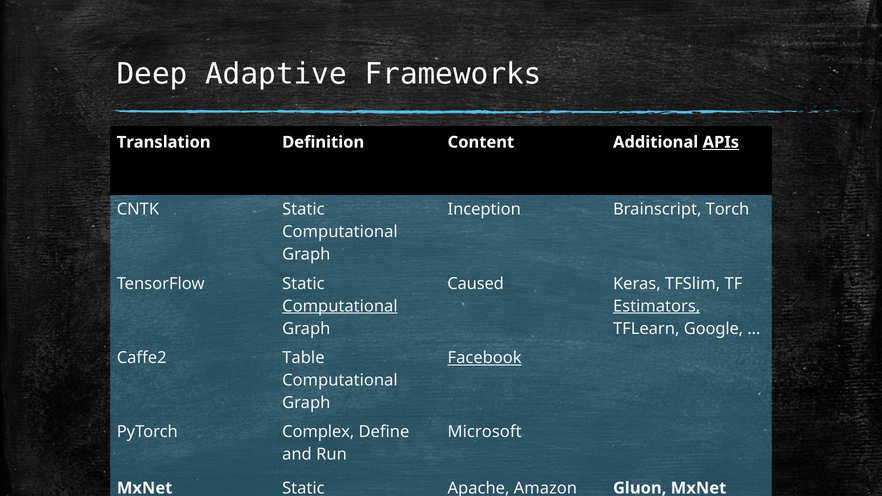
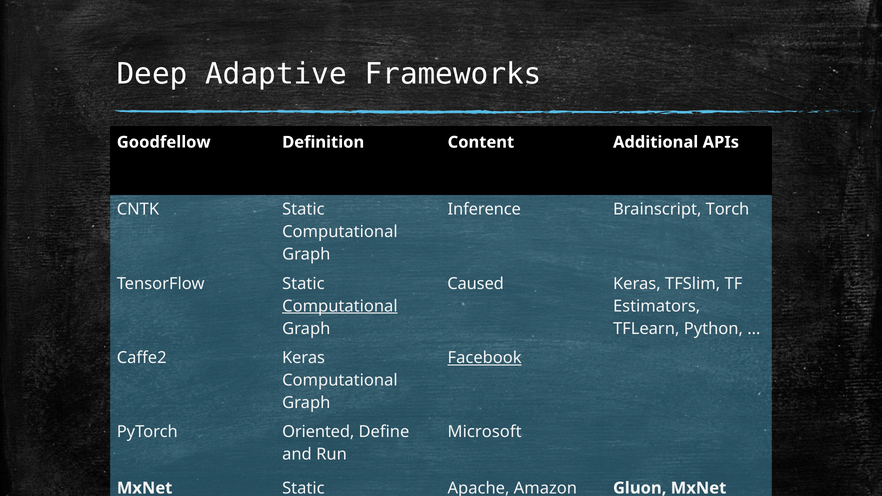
Translation: Translation -> Goodfellow (164, 142)
APIs underline: present -> none (721, 142)
Inception: Inception -> Inference (484, 210)
Estimators underline: present -> none (657, 306)
Google: Google -> Python (713, 329)
Caffe2 Table: Table -> Keras (304, 358)
Complex: Complex -> Oriented (318, 432)
